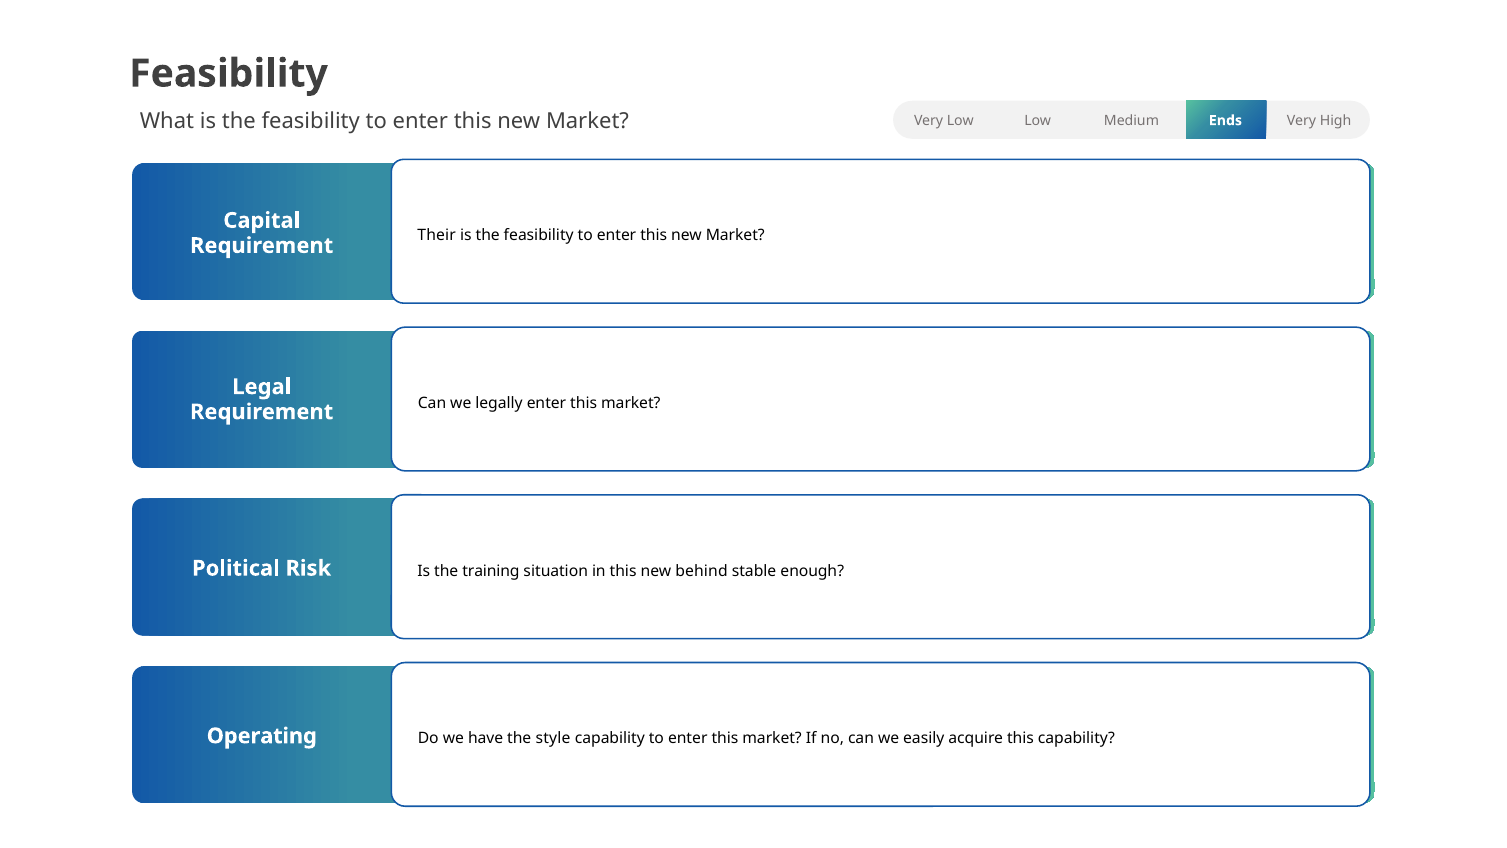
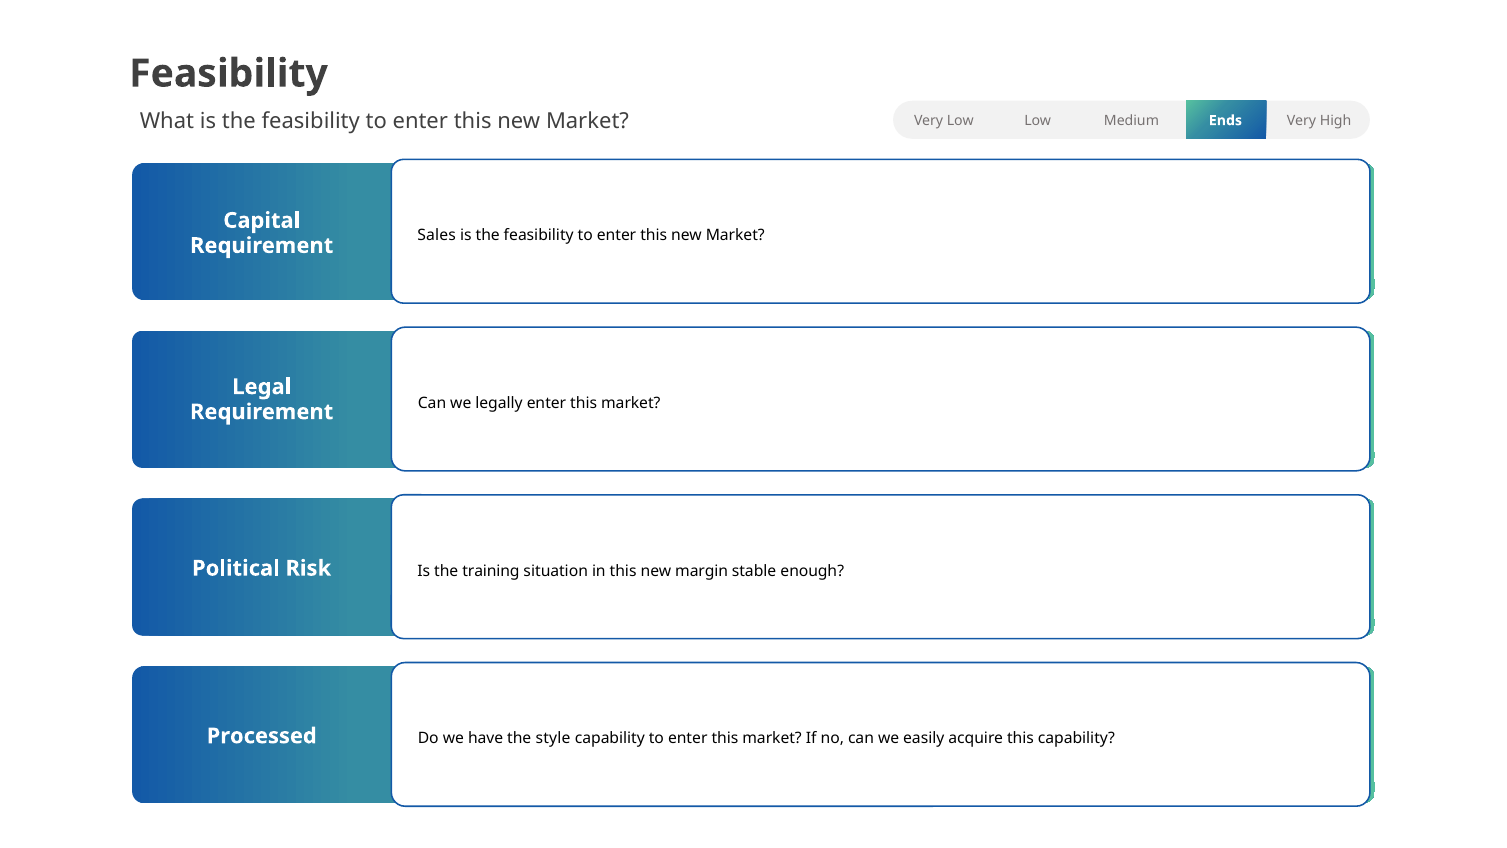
Their: Their -> Sales (437, 235)
behind: behind -> margin (702, 571)
Operating: Operating -> Processed (262, 736)
